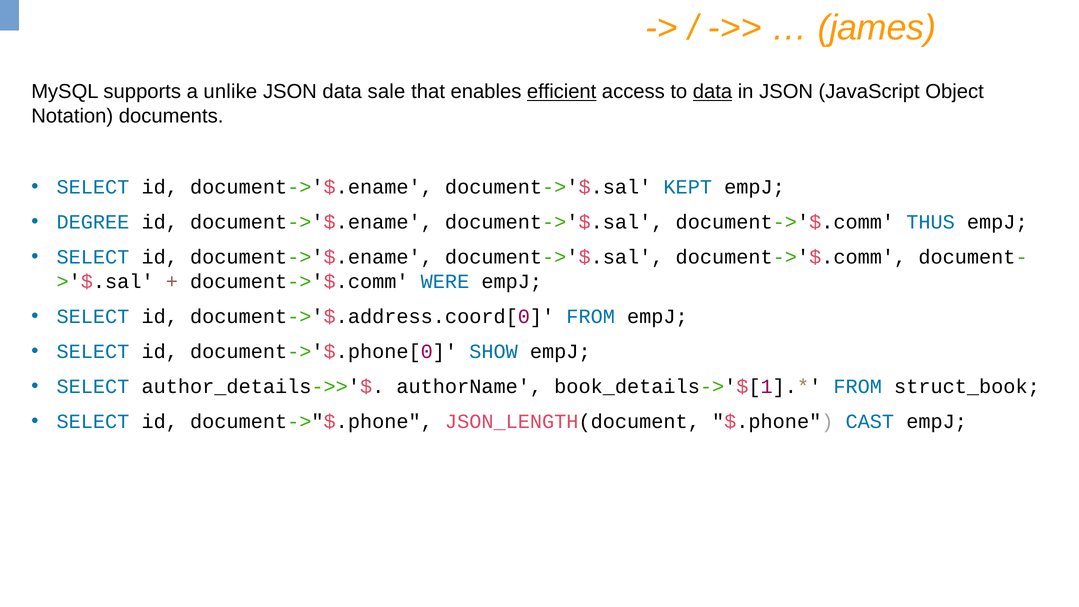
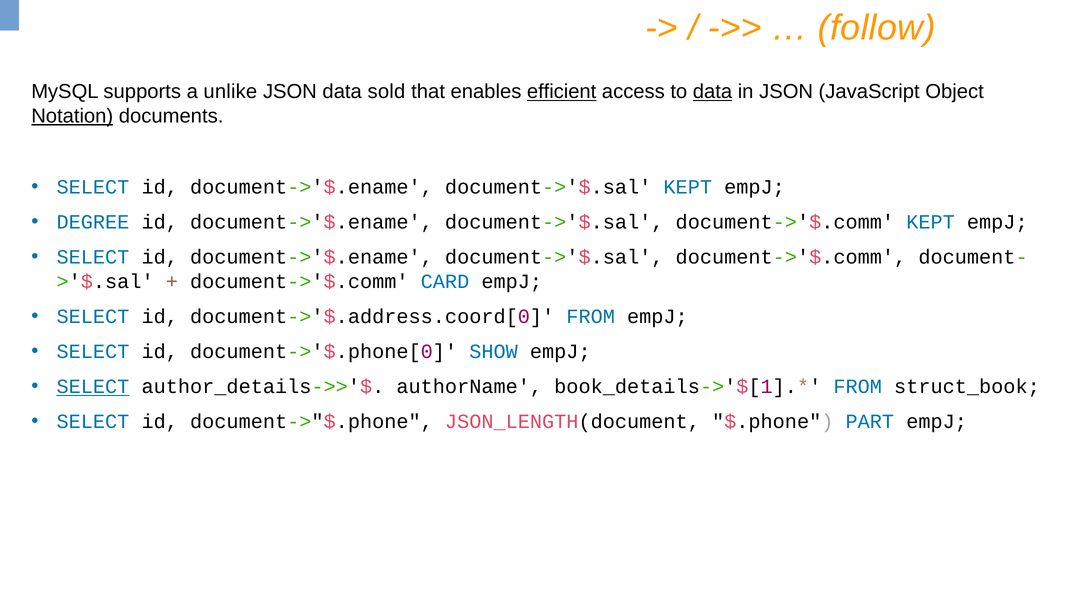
james: james -> follow (877, 28)
sale: sale -> sold (386, 92)
Notation underline: none -> present (72, 116)
document->'$.comm THUS: THUS -> KEPT (931, 222)
WERE: WERE -> CARD (445, 282)
SELECT underline: none -> present (93, 387)
CAST: CAST -> PART (870, 422)
